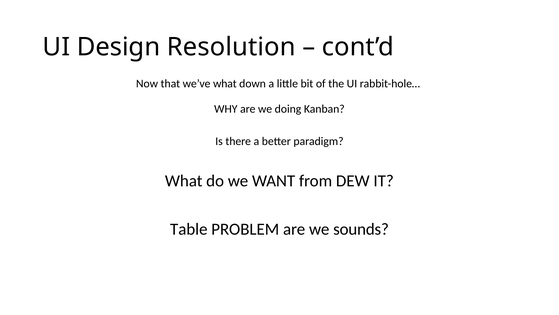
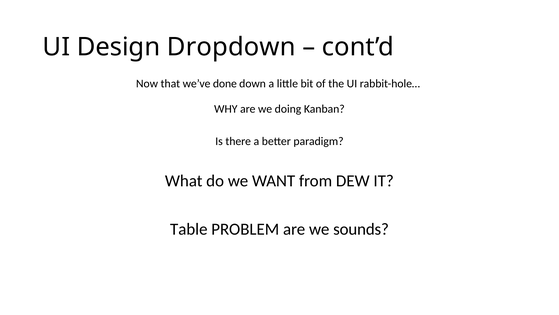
Resolution: Resolution -> Dropdown (231, 47)
we’ve what: what -> done (225, 83)
